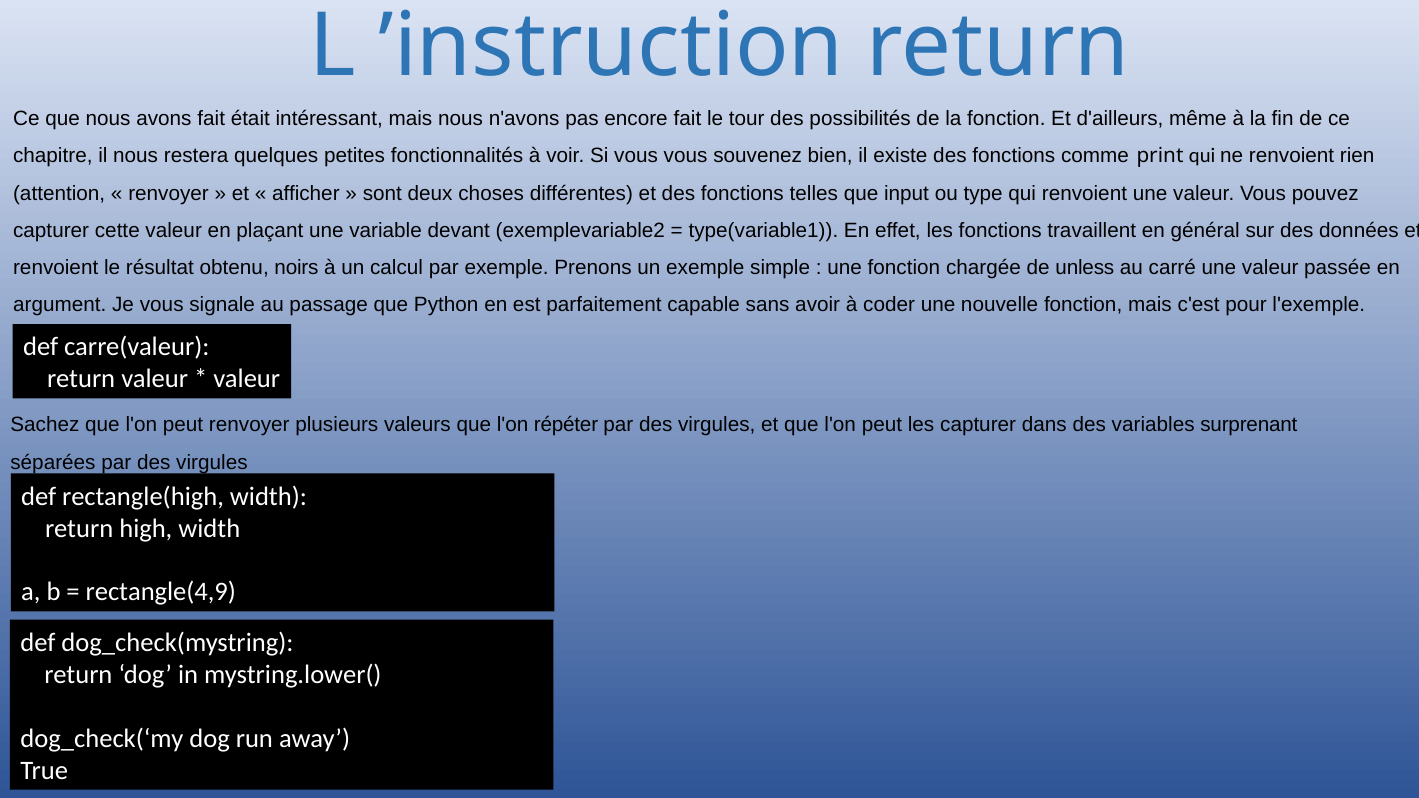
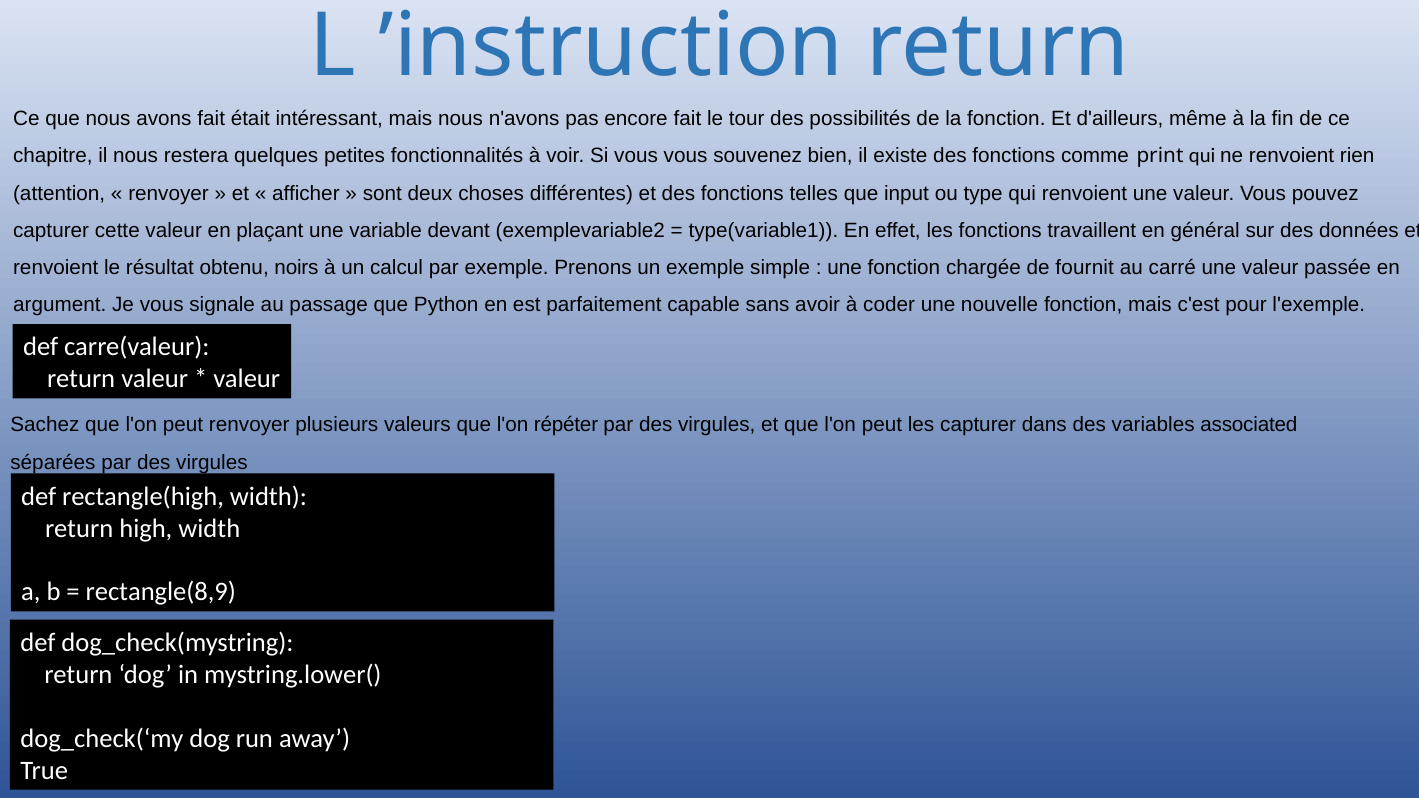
unless: unless -> fournit (1085, 268)
surprenant: surprenant -> associated (1249, 425)
rectangle(4,9: rectangle(4,9 -> rectangle(8,9 (161, 592)
